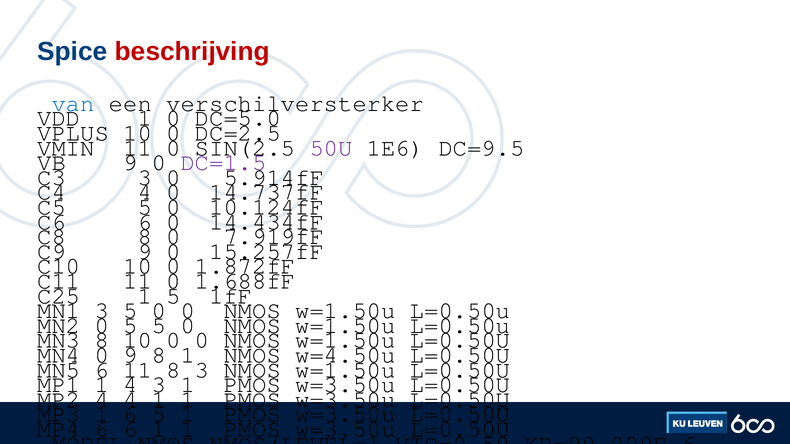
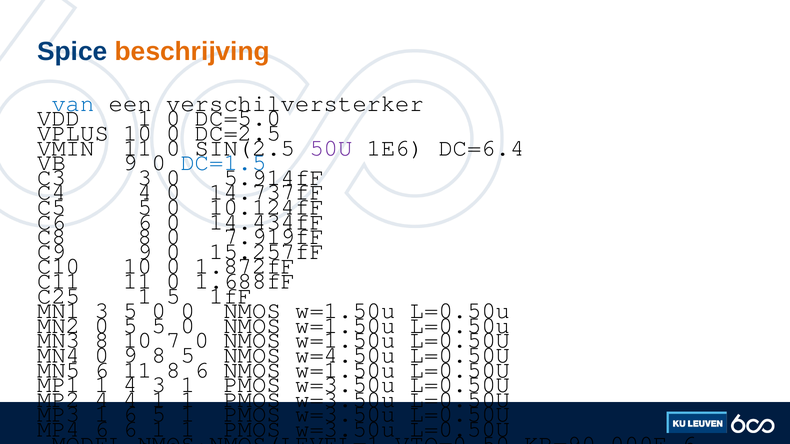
beschrijving colour: red -> orange (192, 51)
DC=9.5: DC=9.5 -> DC=6.4 (481, 148)
DC=1.5 colour: purple -> blue (224, 163)
0: 0 -> 7 (173, 340)
8 1: 1 -> 5 (188, 355)
8 3: 3 -> 6 (202, 370)
